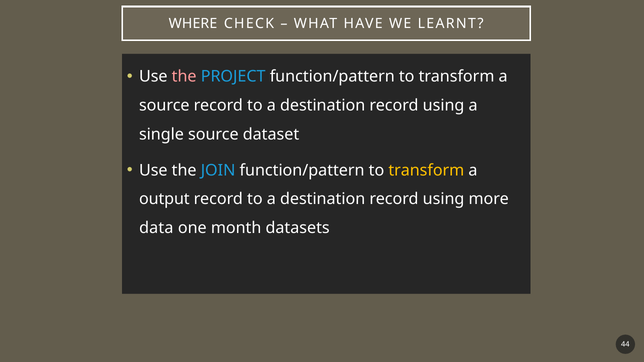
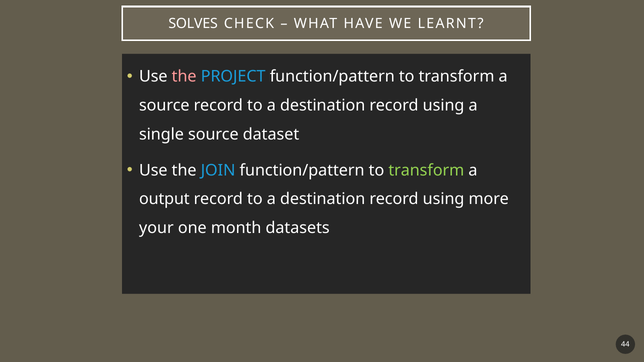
WHERE: WHERE -> SOLVES (193, 24)
transform colour: yellow -> light green (426, 170)
data: data -> your (156, 228)
